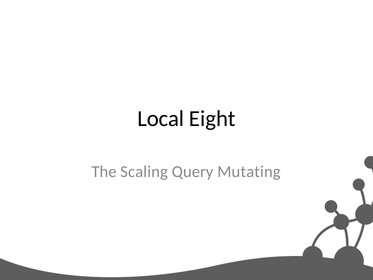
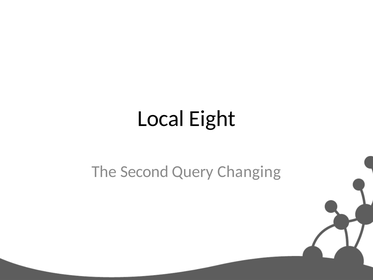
Scaling: Scaling -> Second (144, 171)
Mutating: Mutating -> Changing (249, 171)
